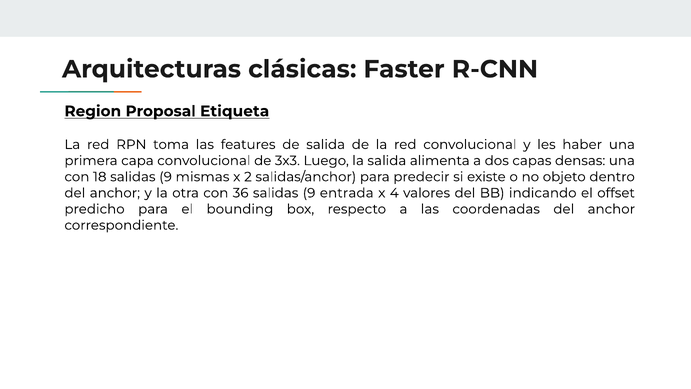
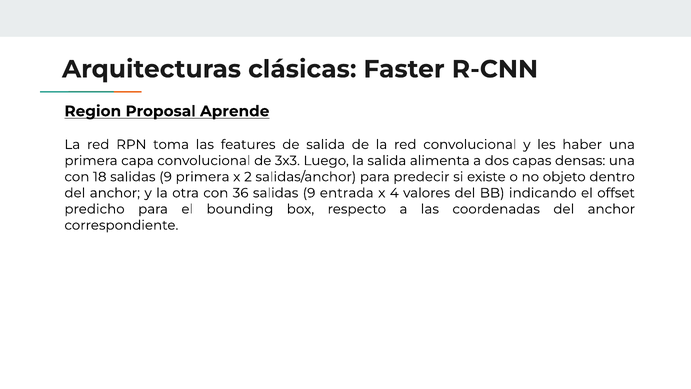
Etiqueta: Etiqueta -> Aprende (235, 111)
9 mismas: mismas -> primera (203, 177)
